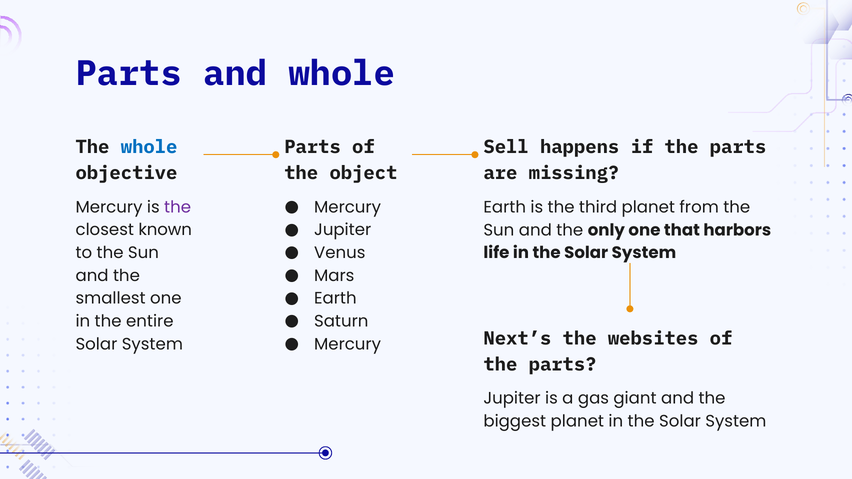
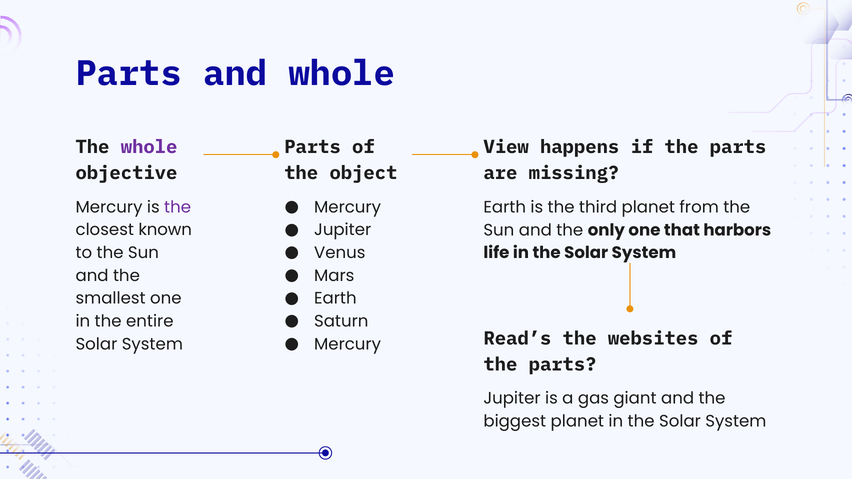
whole colour: blue -> purple (149, 147)
Sell: Sell -> View (506, 147)
Next’s: Next’s -> Read’s (517, 339)
